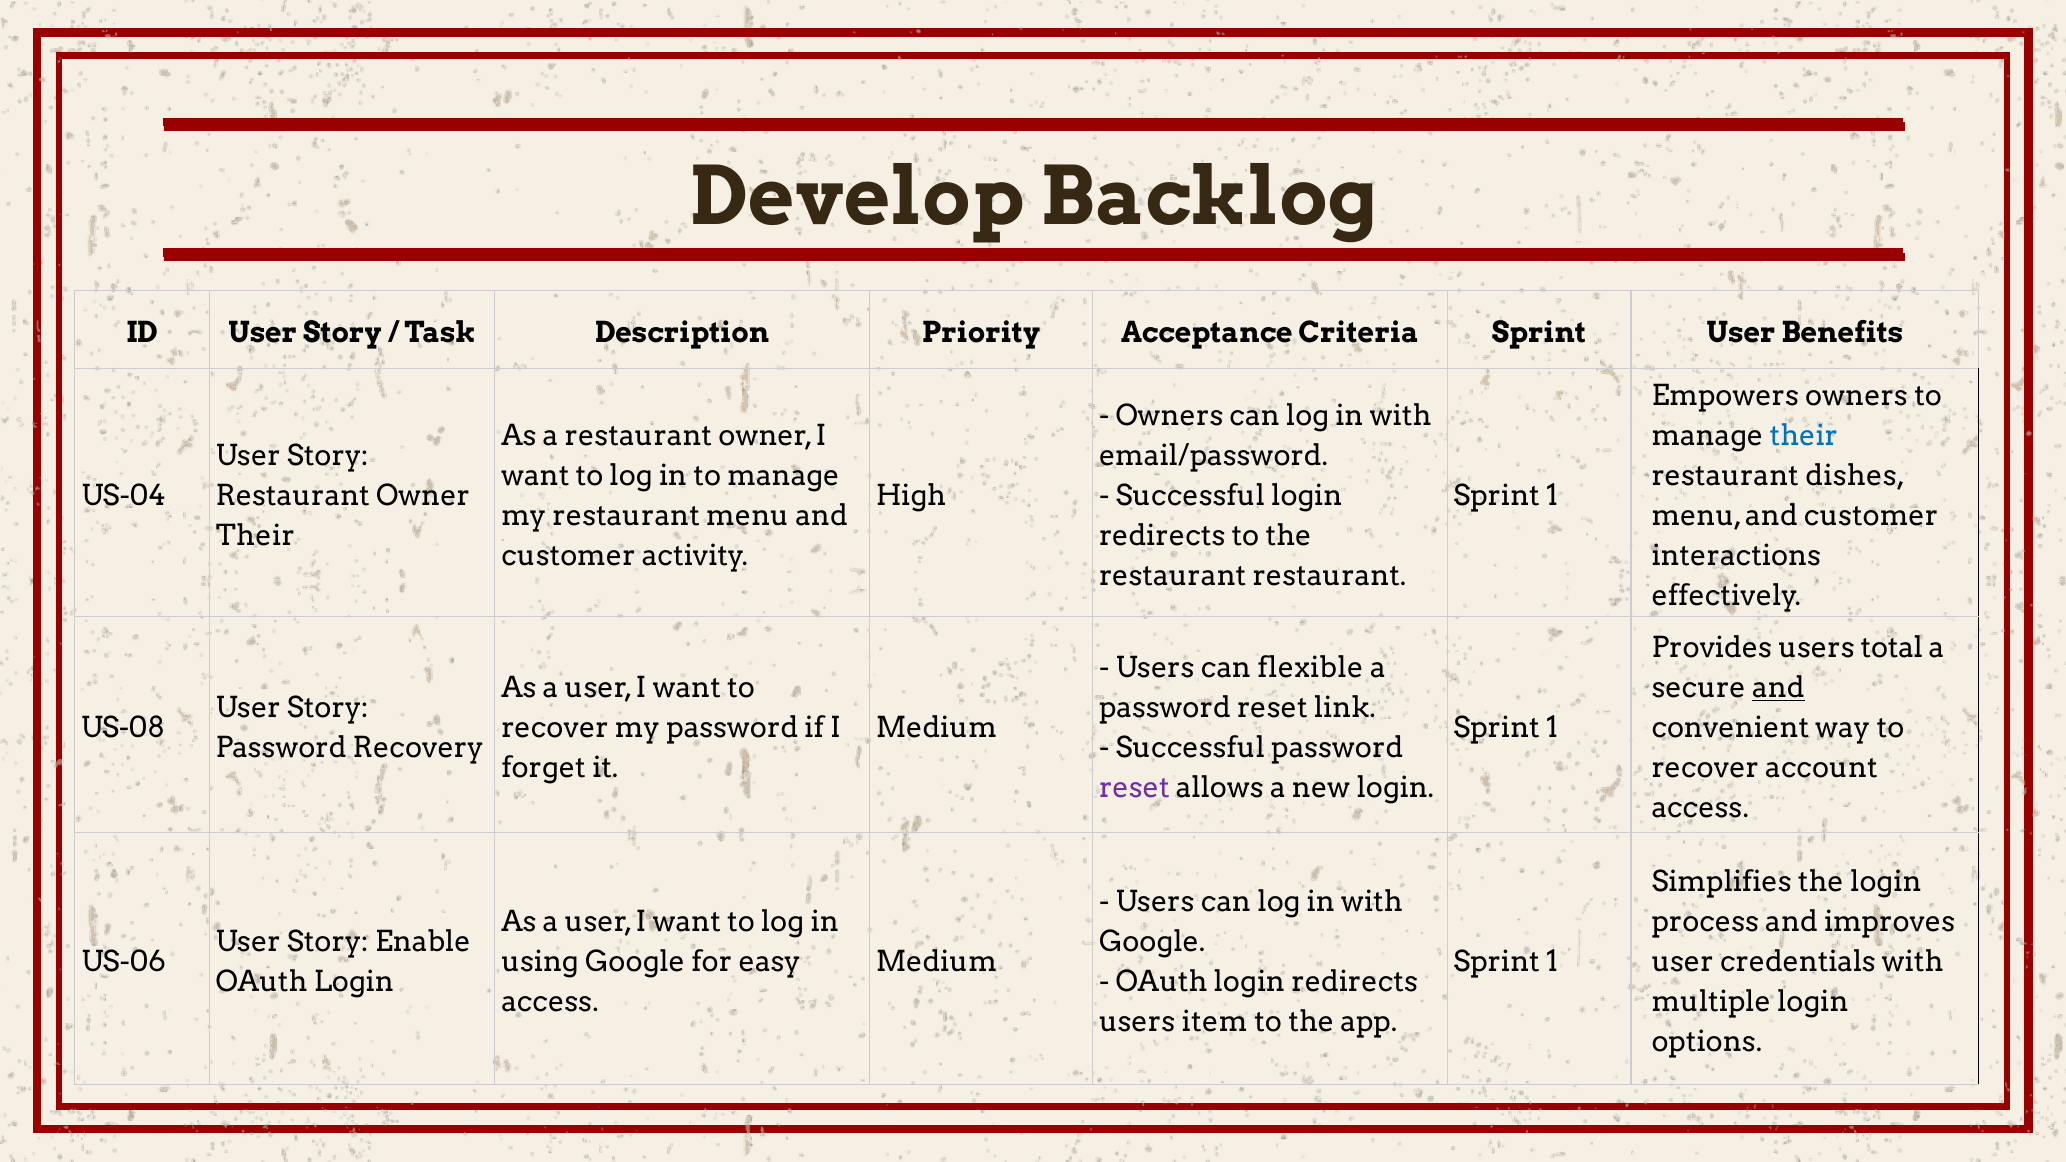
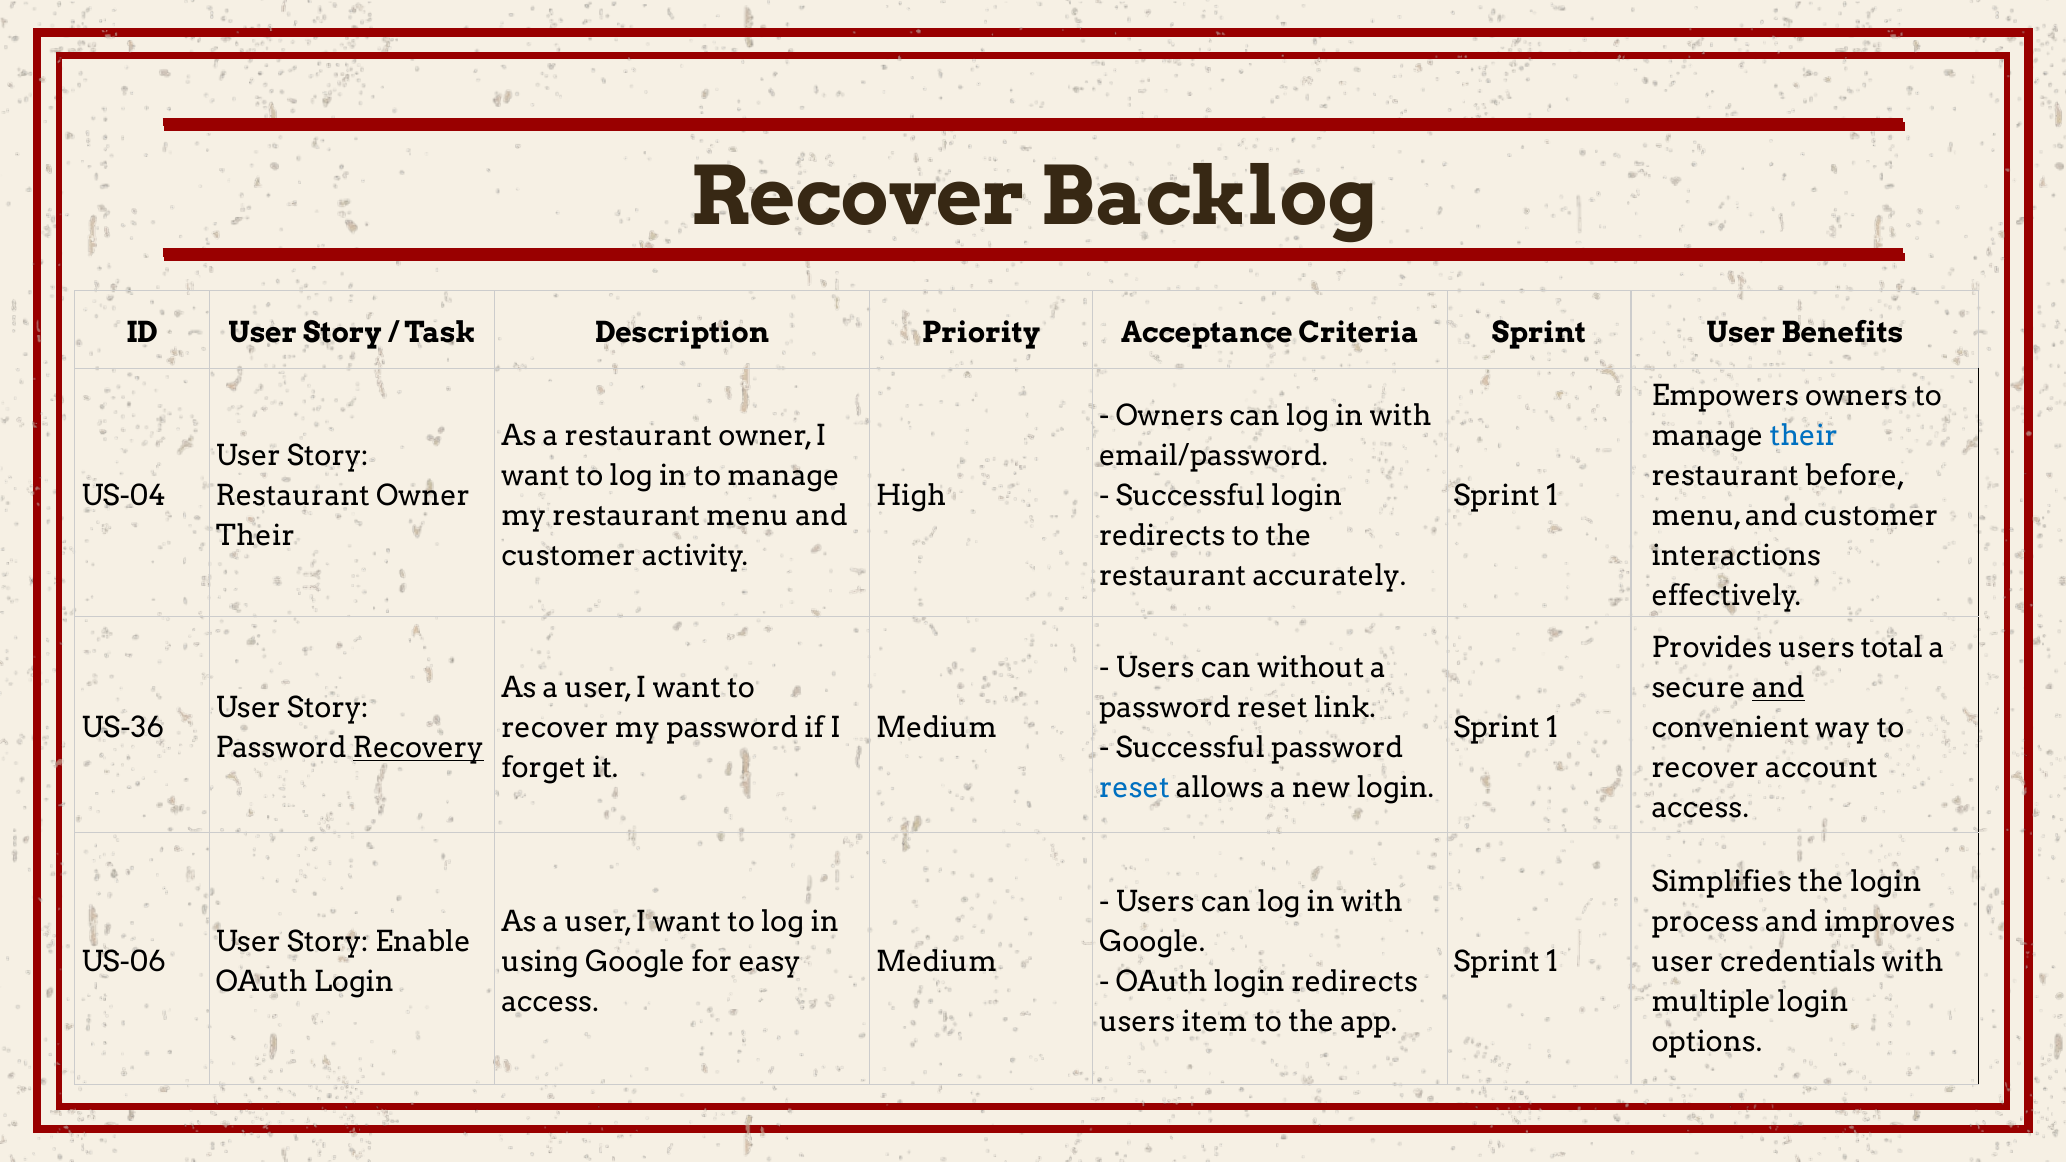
Develop: Develop -> Recover (858, 198)
dishes: dishes -> before (1855, 476)
restaurant restaurant: restaurant -> accurately (1329, 576)
flexible: flexible -> without (1311, 668)
US-08: US-08 -> US-36 (123, 728)
Recovery underline: none -> present (418, 748)
reset colour: purple -> blue (1134, 788)
